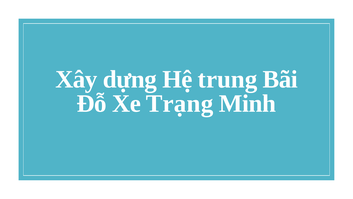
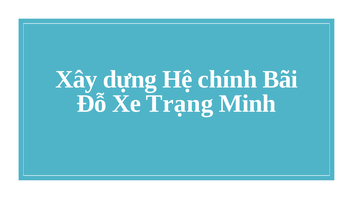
trung: trung -> chính (227, 79)
